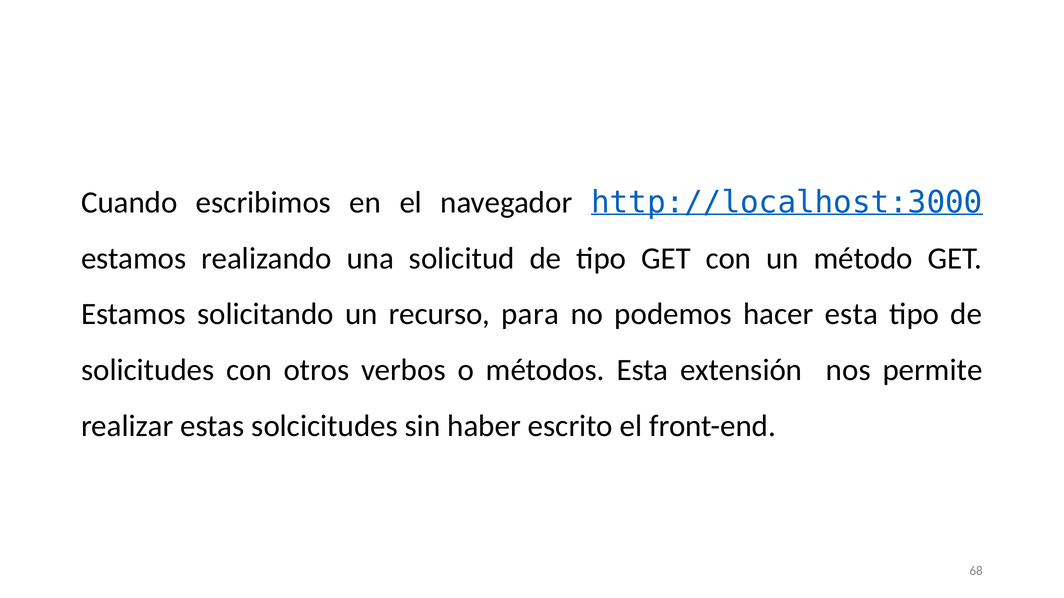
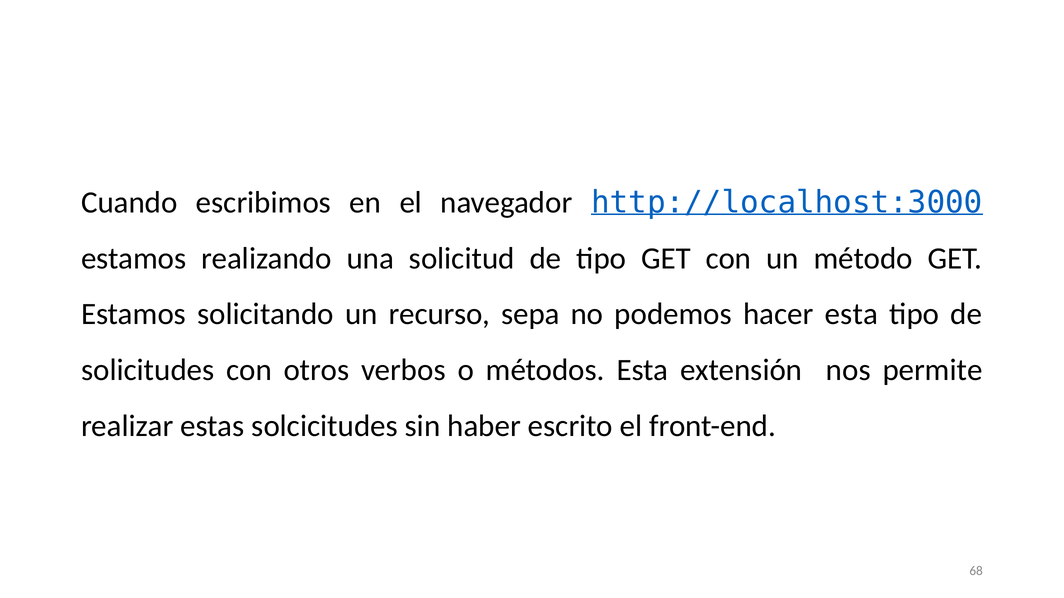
para: para -> sepa (530, 315)
